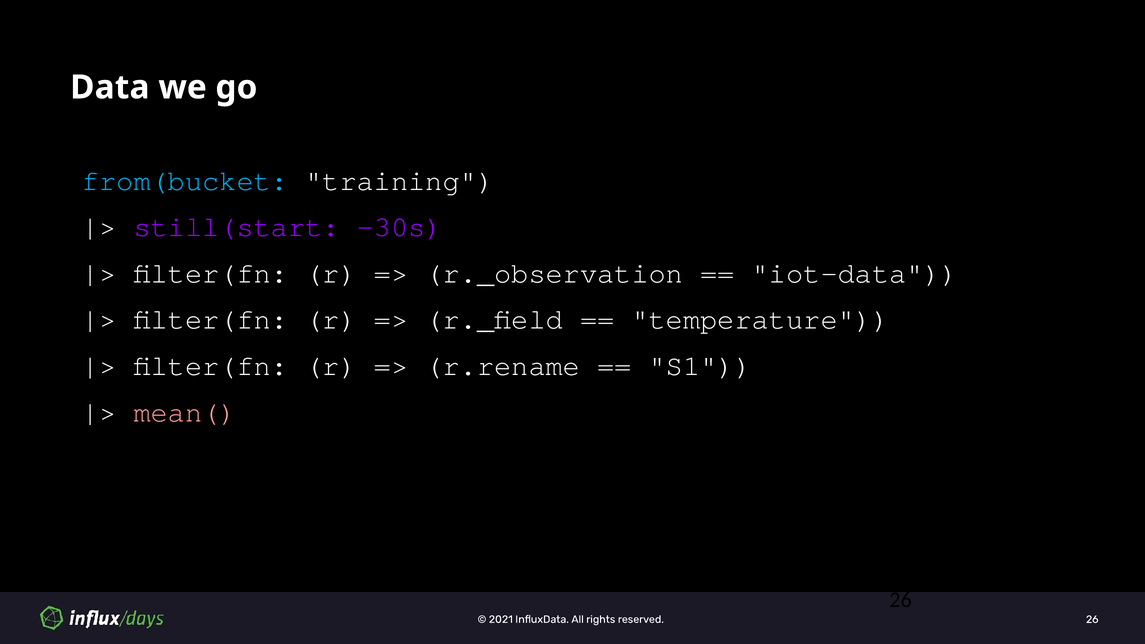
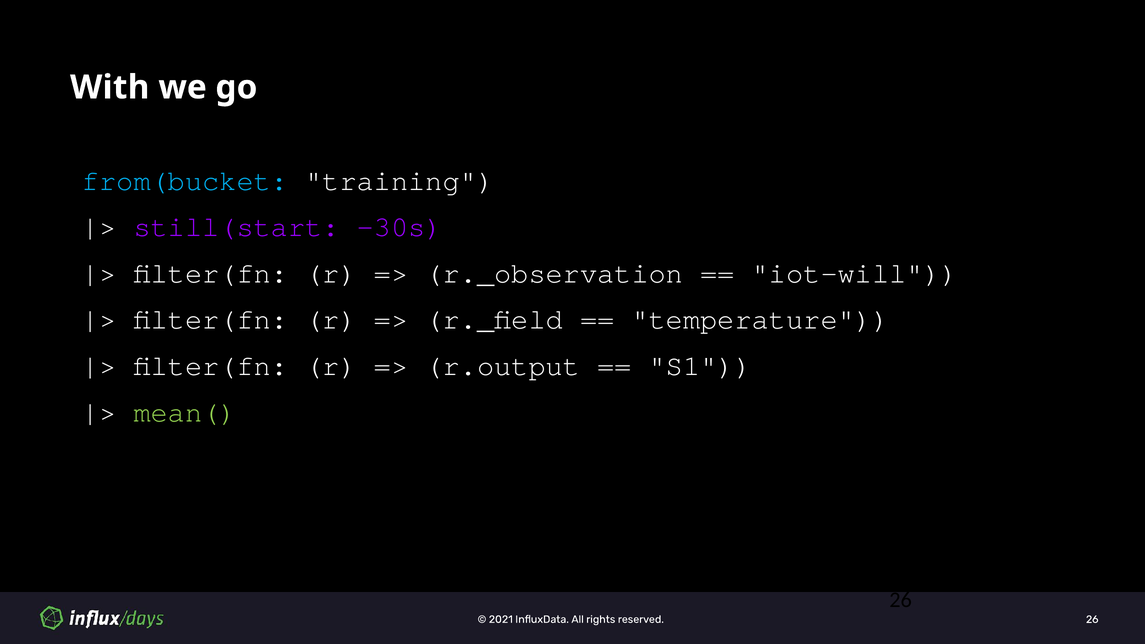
Data: Data -> With (110, 87)
iot-data: iot-data -> iot-will (855, 273)
r.rename: r.rename -> r.output (503, 366)
mean( colour: pink -> light green (185, 412)
